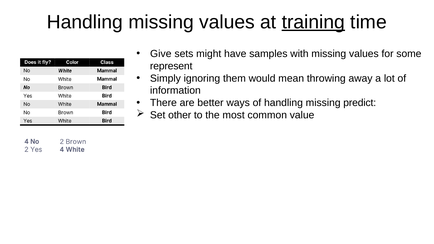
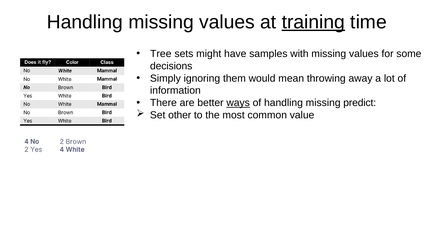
Give: Give -> Tree (161, 54)
represent: represent -> decisions (171, 66)
ways underline: none -> present (238, 103)
